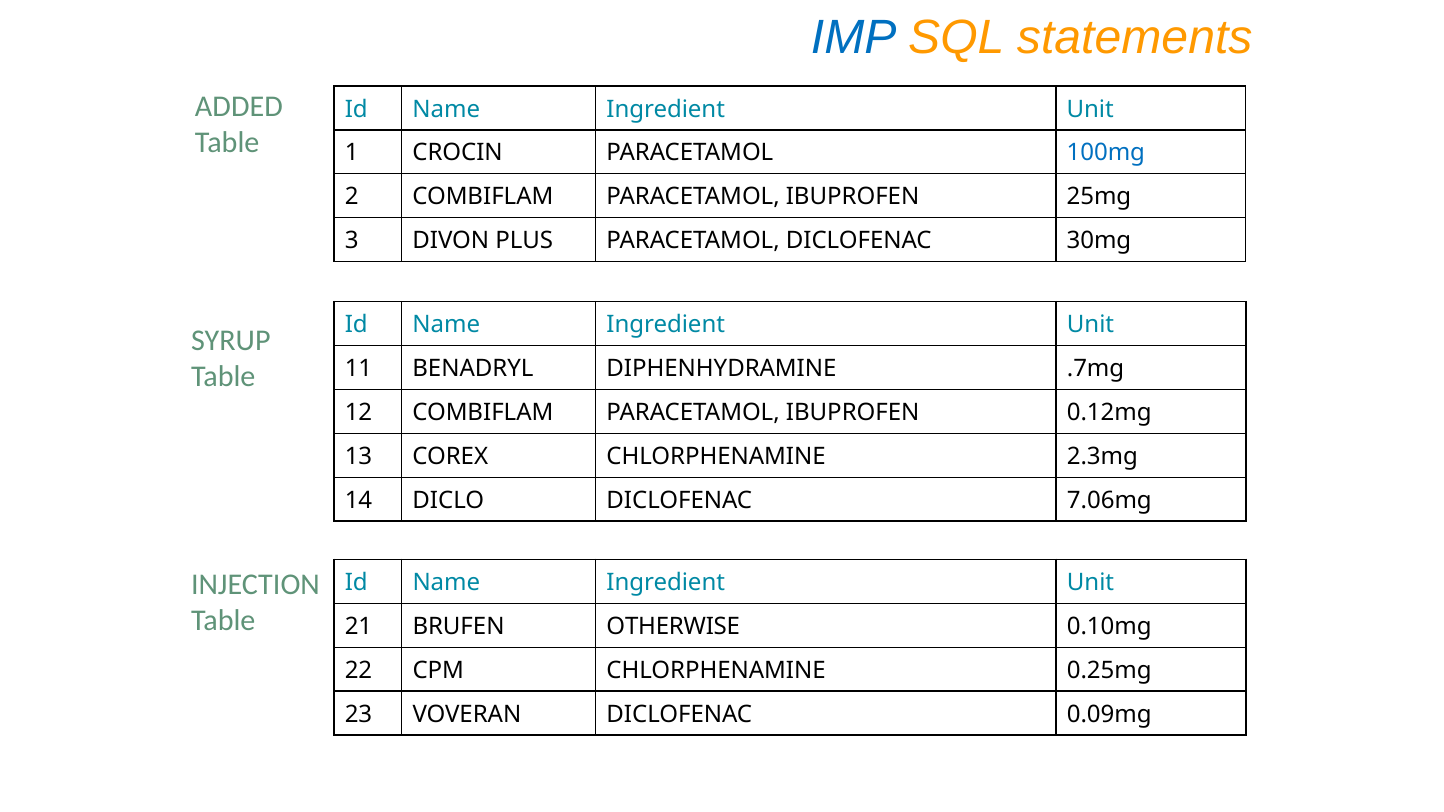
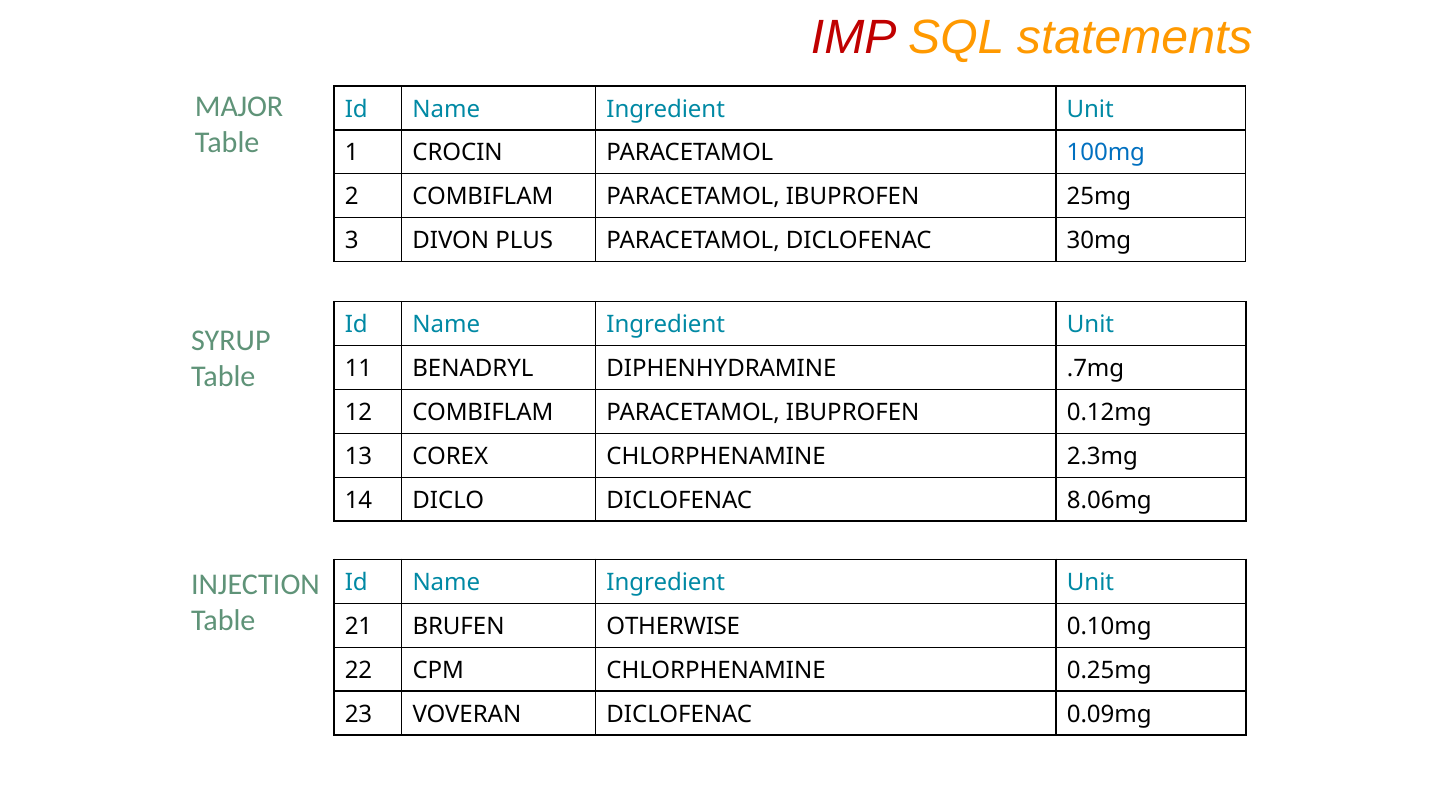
IMP colour: blue -> red (854, 38)
ADDED: ADDED -> MAJOR (239, 107)
7.06mg: 7.06mg -> 8.06mg (1109, 500)
